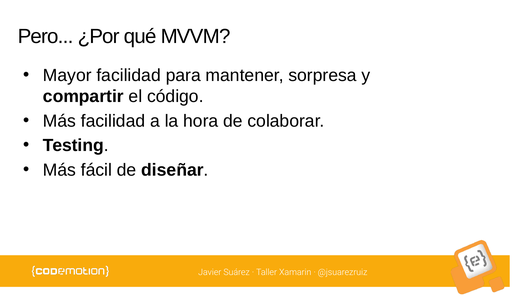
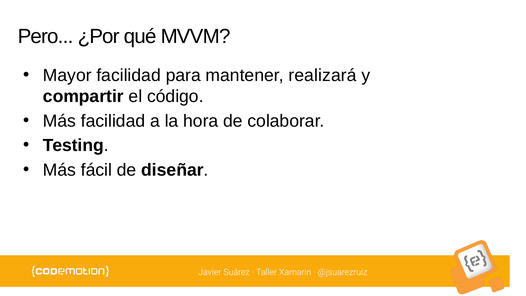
sorpresa: sorpresa -> realizará (323, 75)
